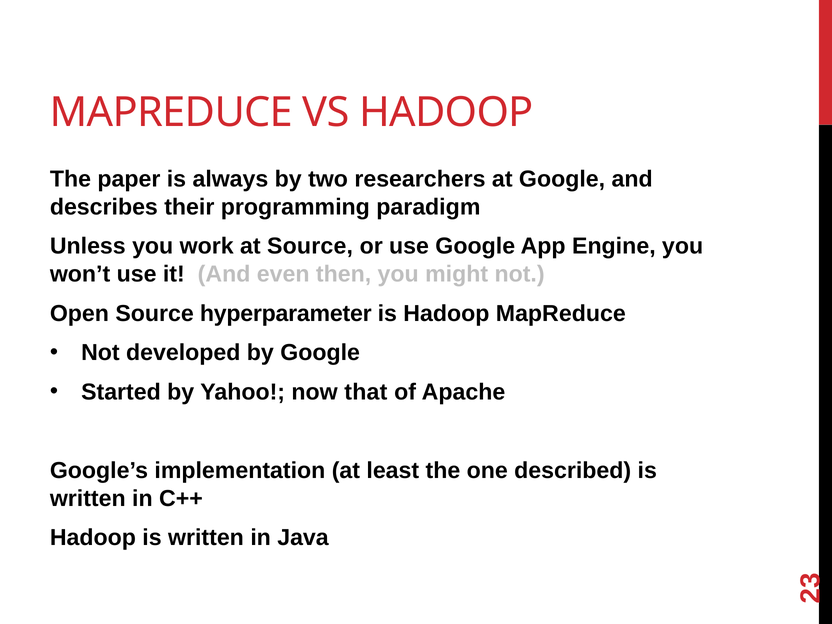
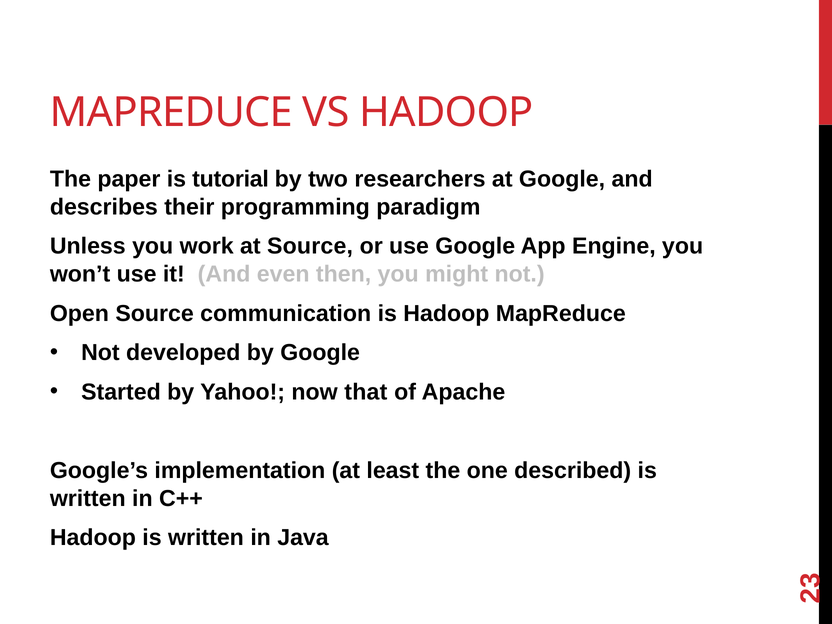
always: always -> tutorial (231, 179)
hyperparameter: hyperparameter -> communication (286, 313)
